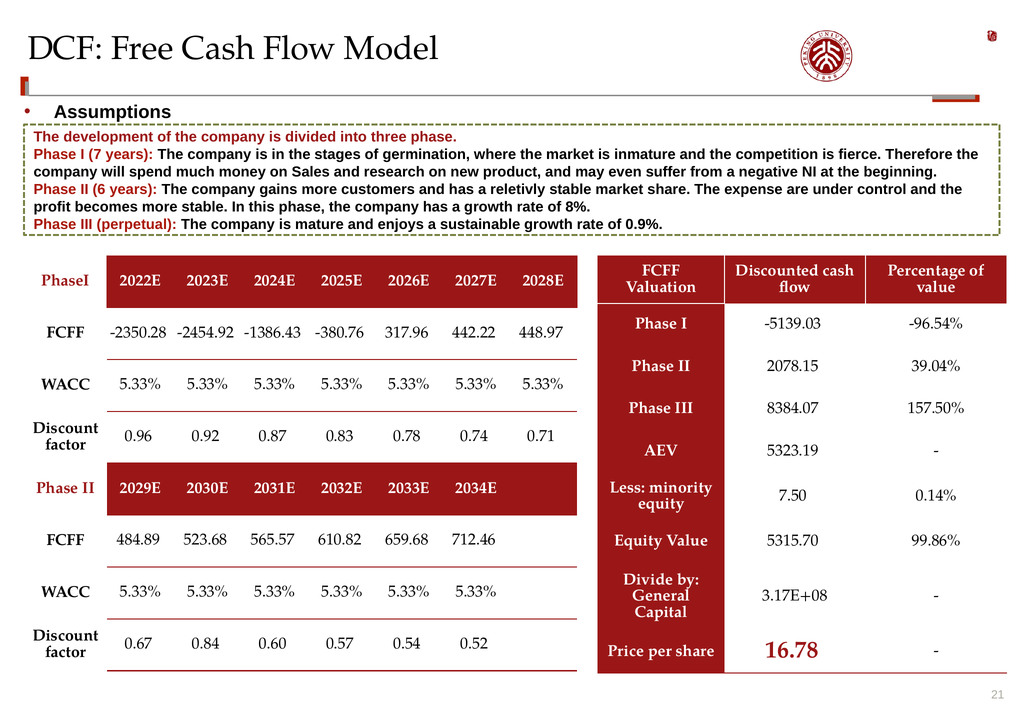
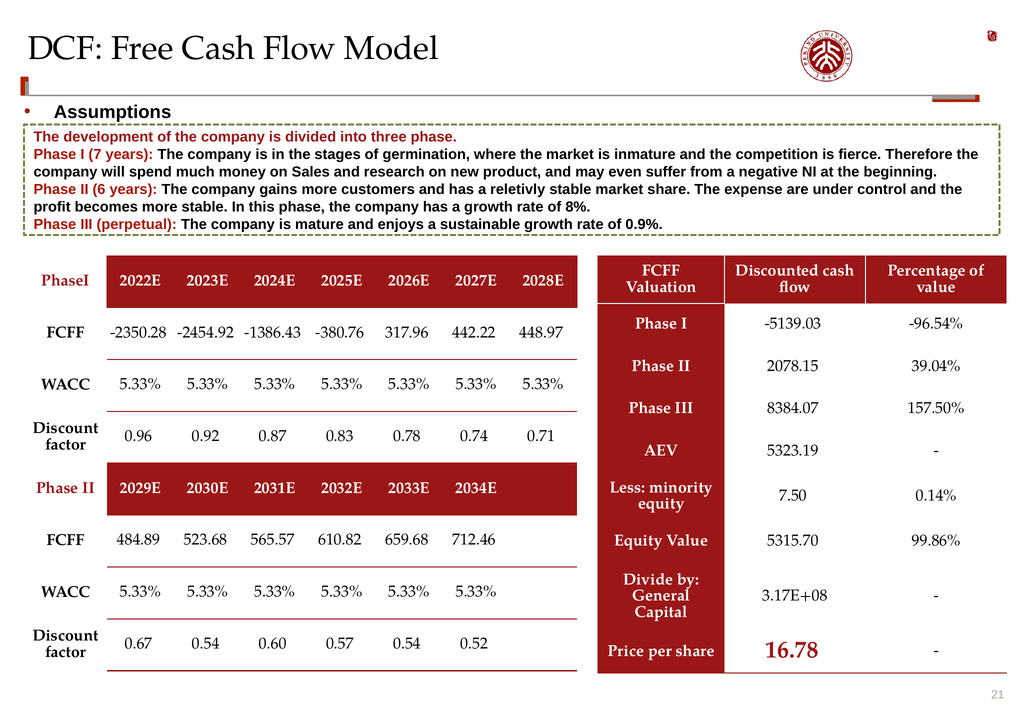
0.67 0.84: 0.84 -> 0.54 (206, 644)
